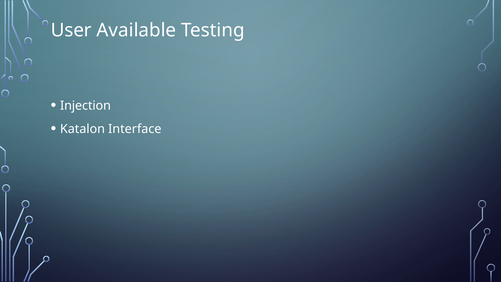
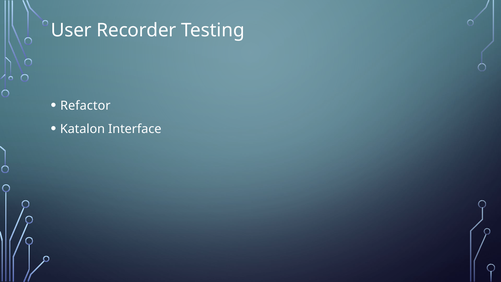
Available: Available -> Recorder (136, 30)
Injection: Injection -> Refactor (85, 106)
